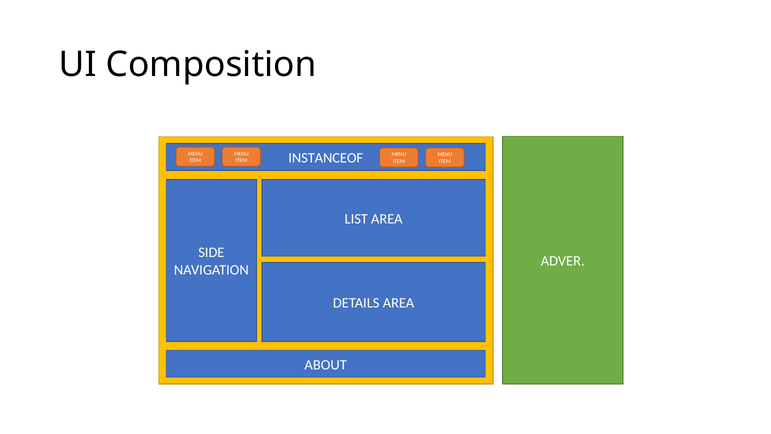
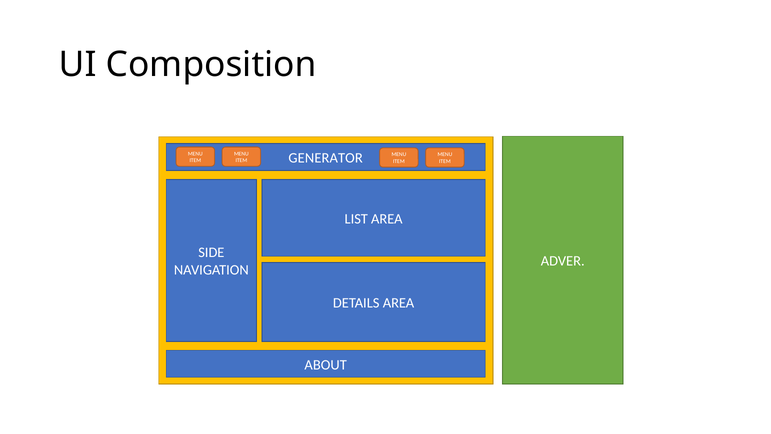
INSTANCEOF: INSTANCEOF -> GENERATOR (326, 158)
